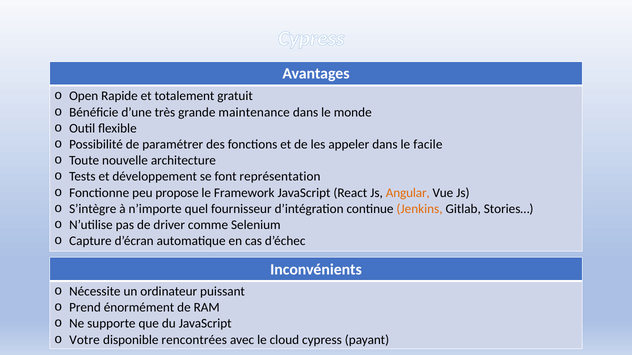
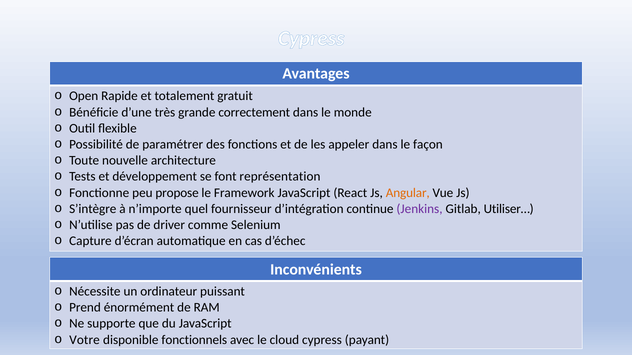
maintenance: maintenance -> correctement (254, 112)
facile: facile -> façon (428, 145)
Jenkins colour: orange -> purple (420, 209)
Stories…: Stories… -> Utiliser… (509, 209)
rencontrées: rencontrées -> fonctionnels (194, 340)
